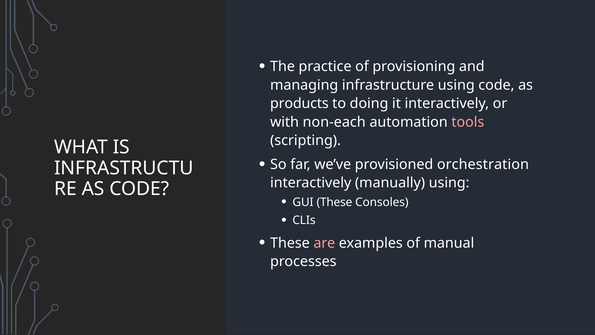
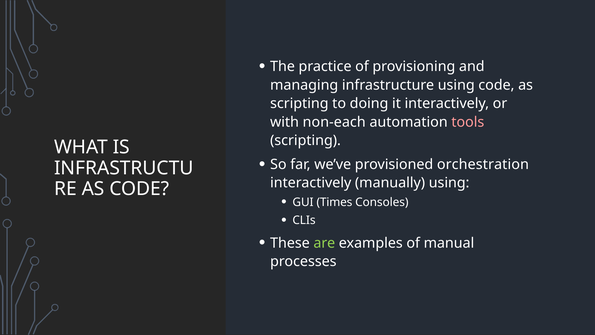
products: products -> scripting (299, 103)
GUI These: These -> Times (334, 202)
are colour: pink -> light green (324, 243)
